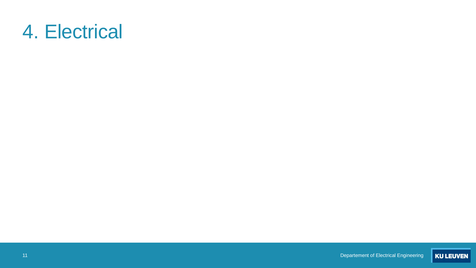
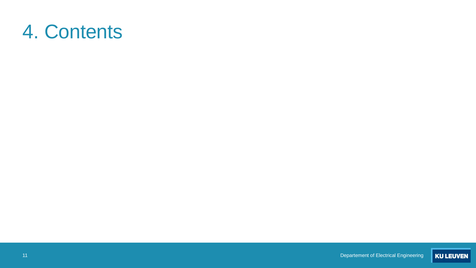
4 Electrical: Electrical -> Contents (84, 32)
